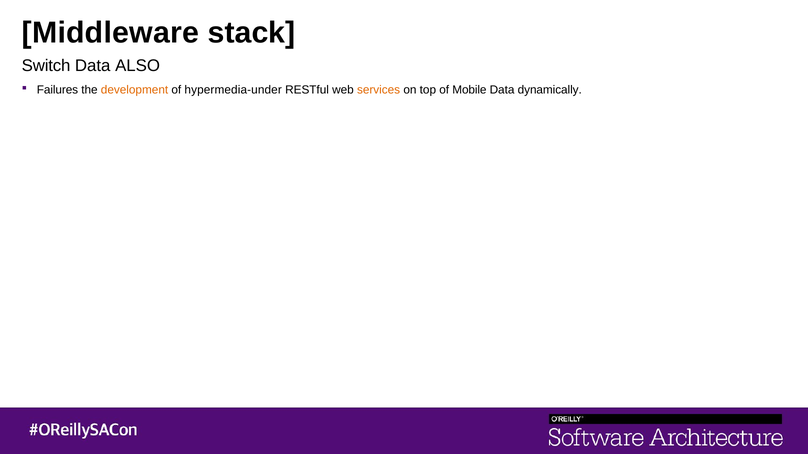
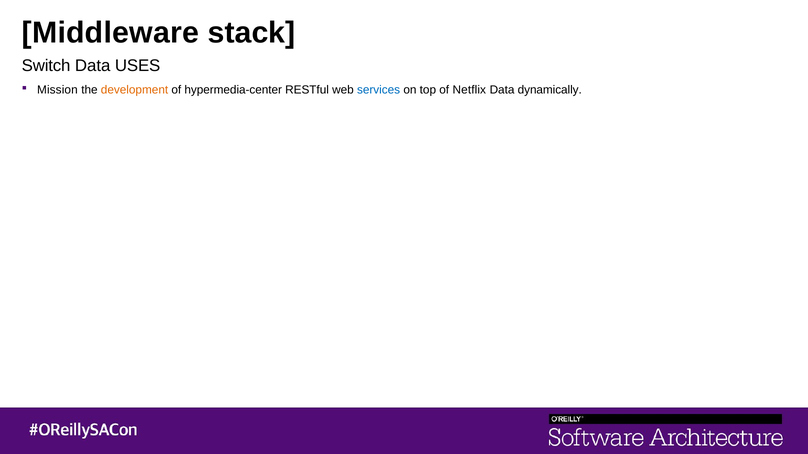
ALSO: ALSO -> USES (138, 66)
Failures: Failures -> Mission (57, 90)
hypermedia-under: hypermedia-under -> hypermedia-center (233, 90)
services colour: orange -> blue (379, 90)
Mobile: Mobile -> Netflix (469, 90)
